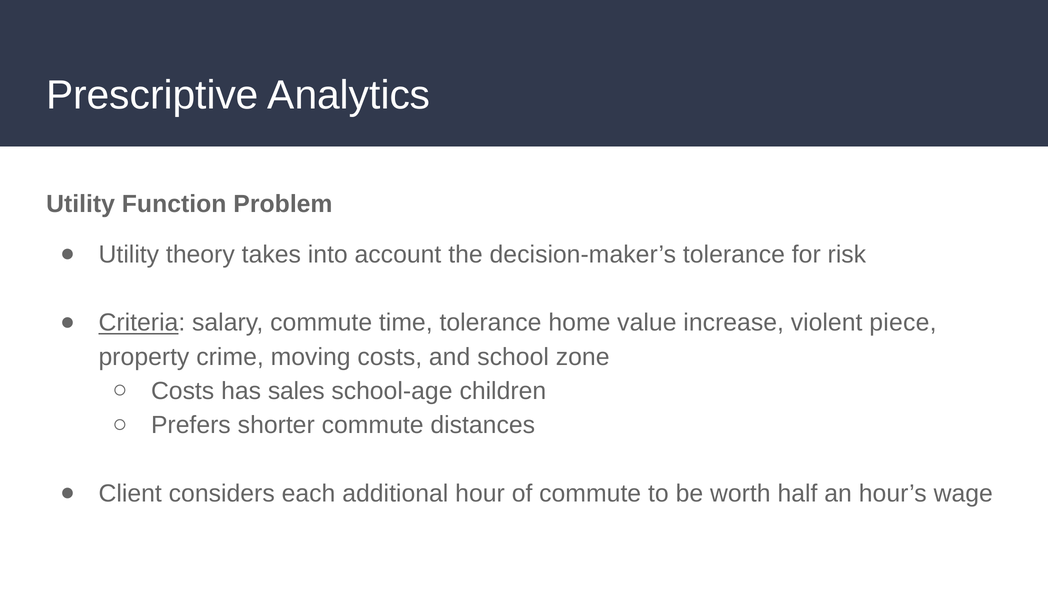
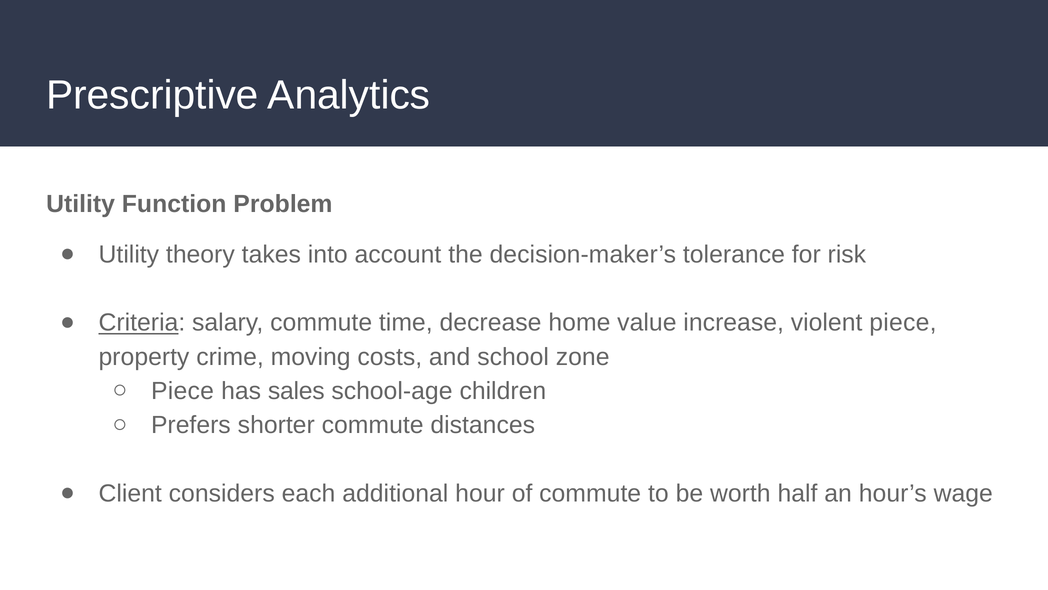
time tolerance: tolerance -> decrease (491, 323)
Costs: Costs -> Piece (182, 391)
